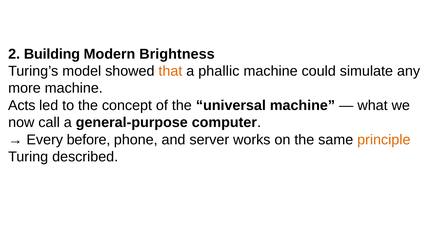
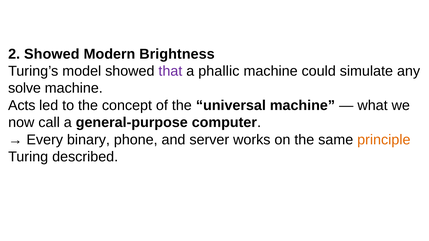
2 Building: Building -> Showed (52, 54)
that colour: orange -> purple (170, 71)
more: more -> solve (25, 88)
before: before -> binary (88, 140)
